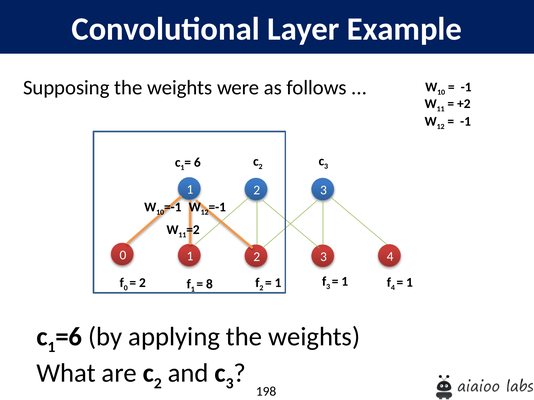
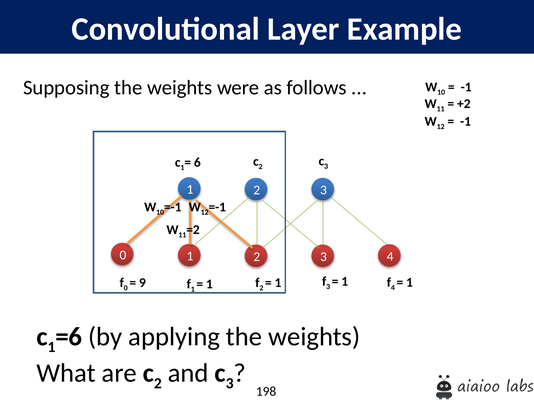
2: 2 -> 9 (142, 283)
8: 8 -> 1 (209, 284)
